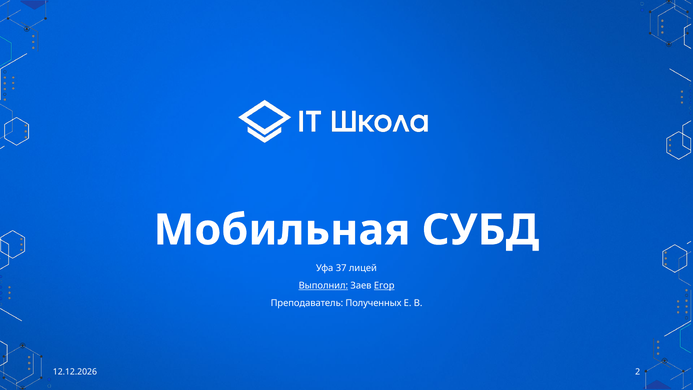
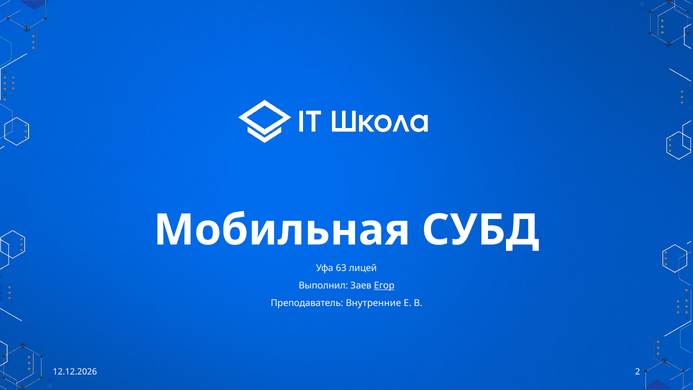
37: 37 -> 63 (341, 268)
Выполнил underline: present -> none (323, 285)
Полученных: Полученных -> Внутренние (373, 303)
